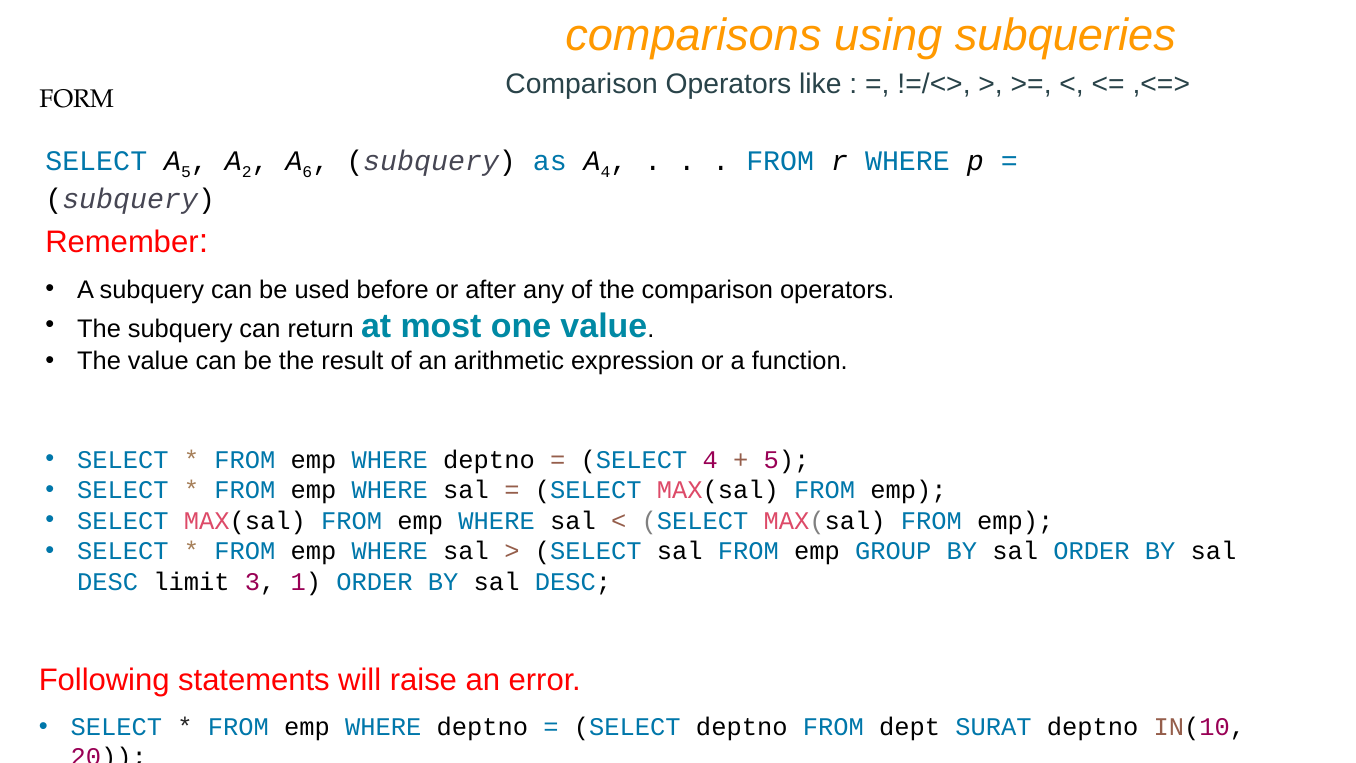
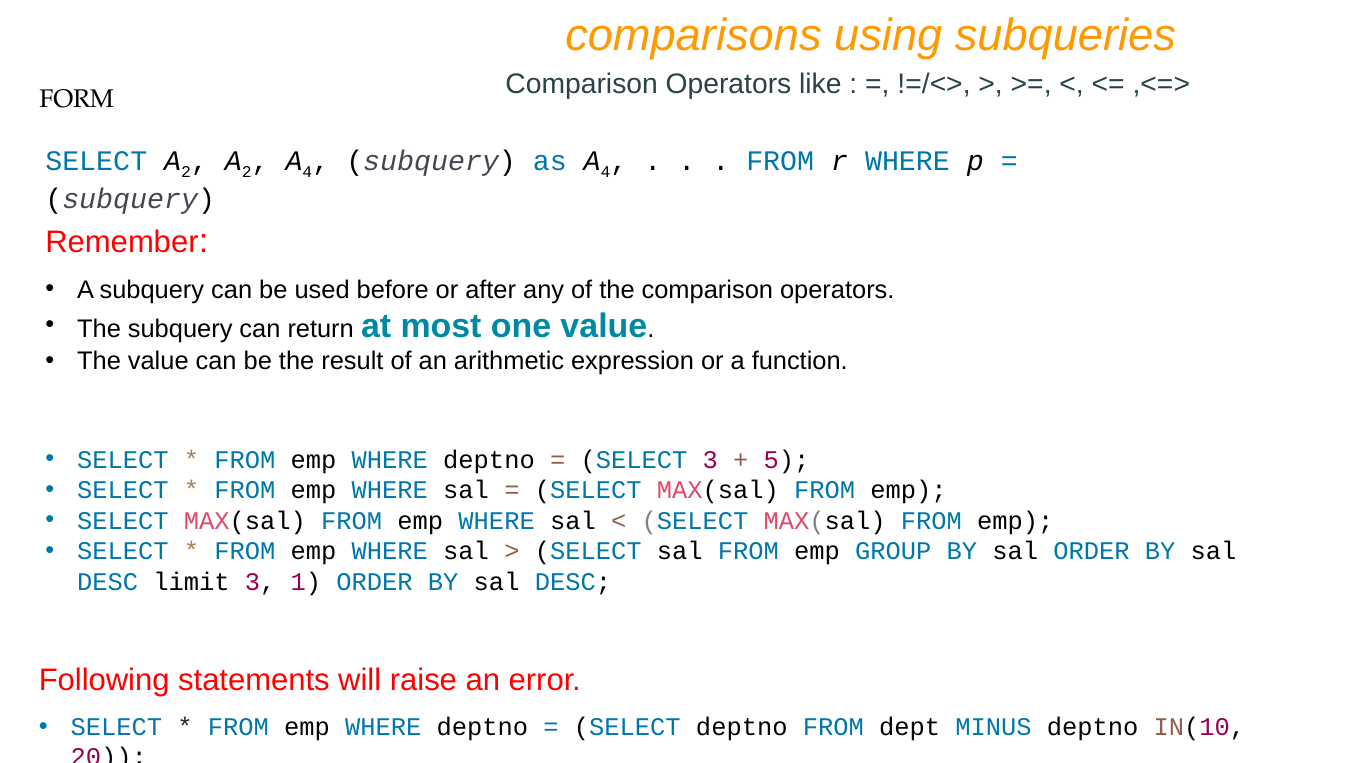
SELECT A 5: 5 -> 2 (186, 172)
6: 6 -> 4 (307, 172)
SELECT 4: 4 -> 3 (710, 460)
SURAT: SURAT -> MINUS (993, 727)
